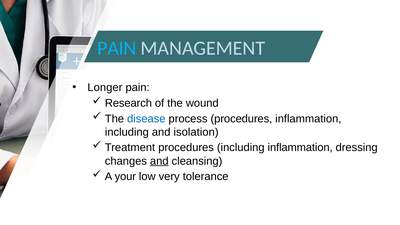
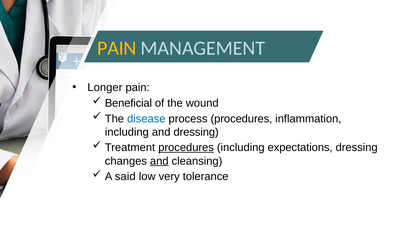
PAIN colour: light blue -> yellow (117, 48)
Research: Research -> Beneficial (128, 103)
and isolation: isolation -> dressing (196, 132)
procedures underline: none -> present (186, 148)
including inflammation: inflammation -> expectations (300, 148)
your: your -> said (125, 177)
